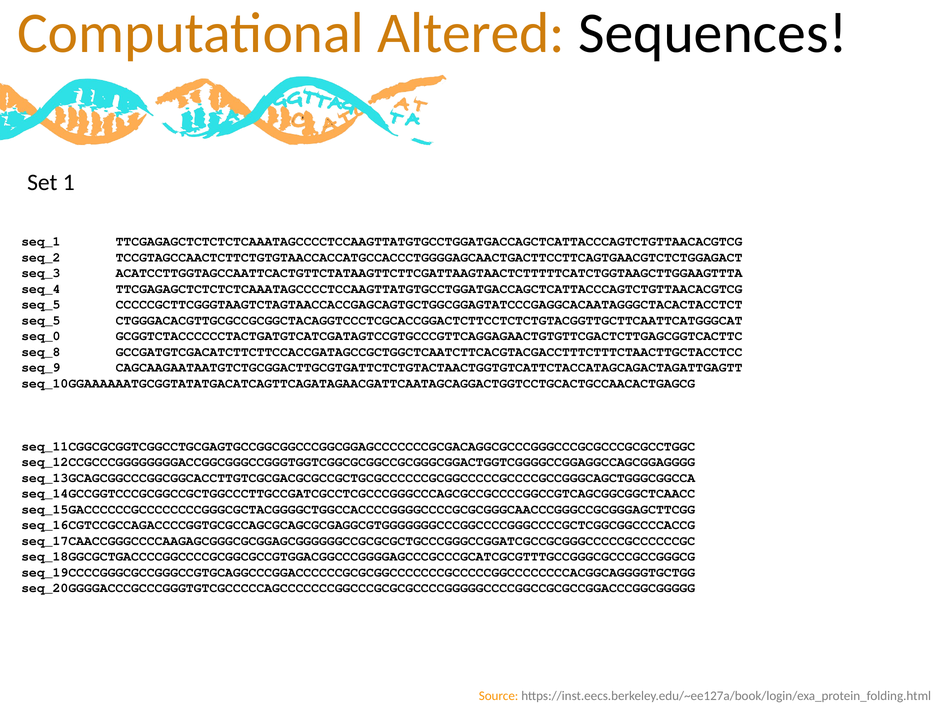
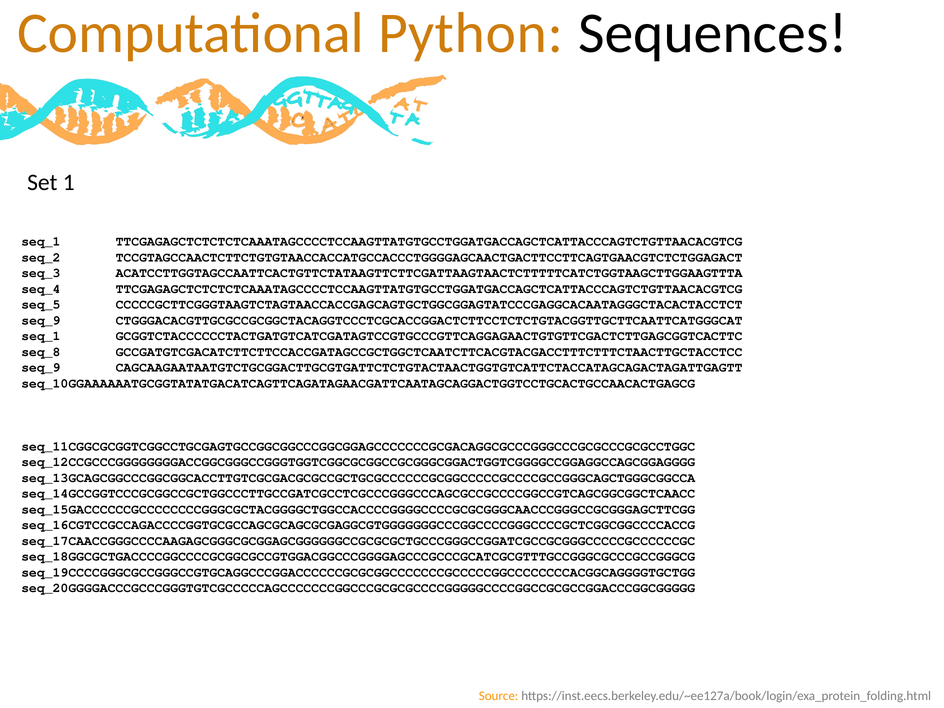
Altered: Altered -> Python (470, 33)
seq_5: seq_5 -> seq_9 (41, 320)
seq_0: seq_0 -> seq_1 (41, 336)
